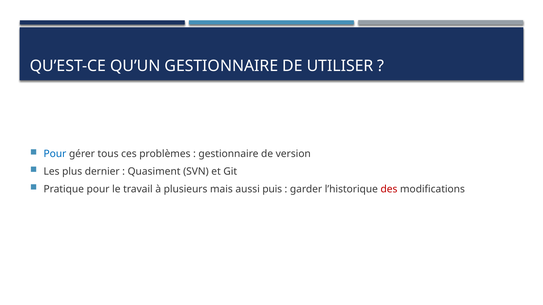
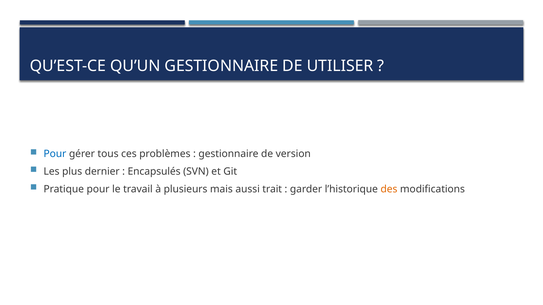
Quasiment: Quasiment -> Encapsulés (154, 172)
puis: puis -> trait (272, 189)
des colour: red -> orange (389, 189)
